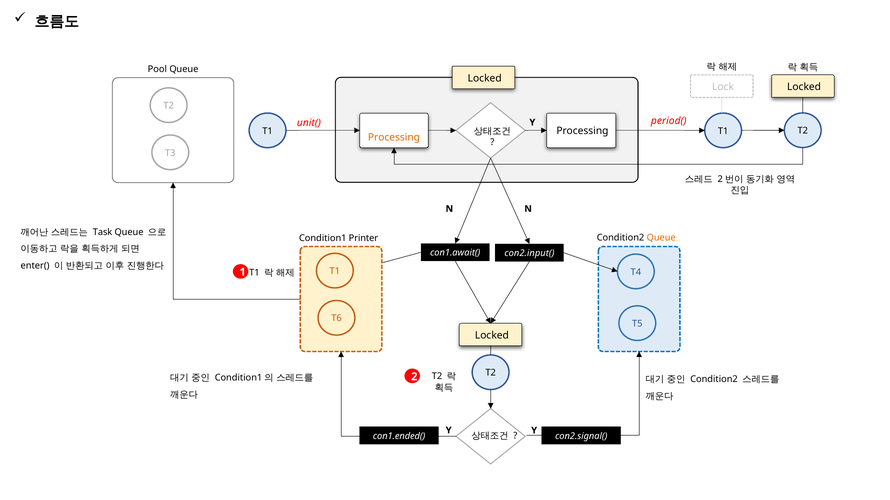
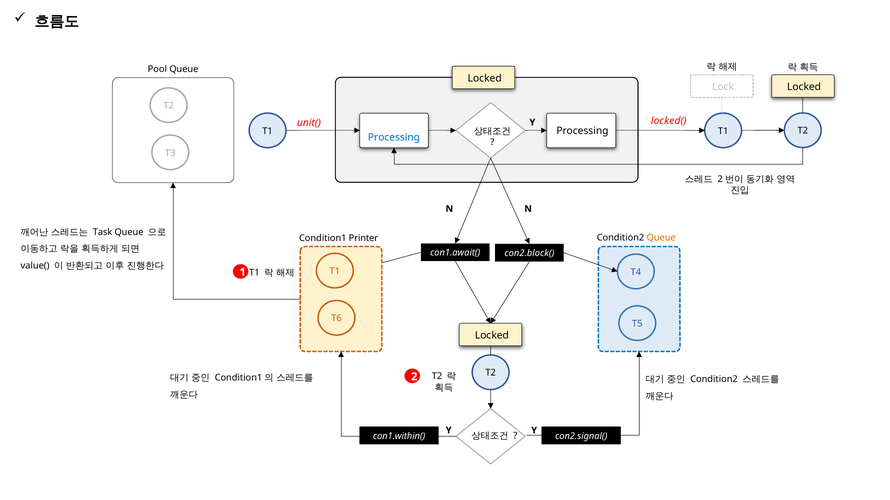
period(: period( -> locked( (669, 121)
Processing colour: orange -> blue (394, 137)
con2.input(: con2.input( -> con2.block( (529, 254)
enter(: enter( -> value( (35, 266)
con1.ended(: con1.ended( -> con1.within( (399, 437)
